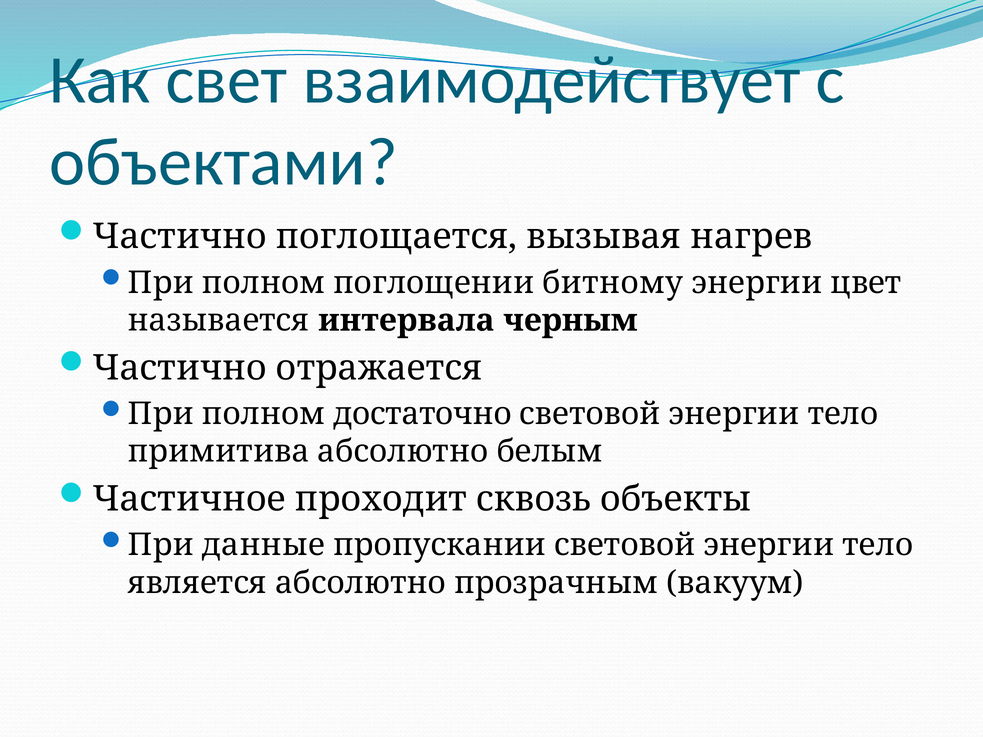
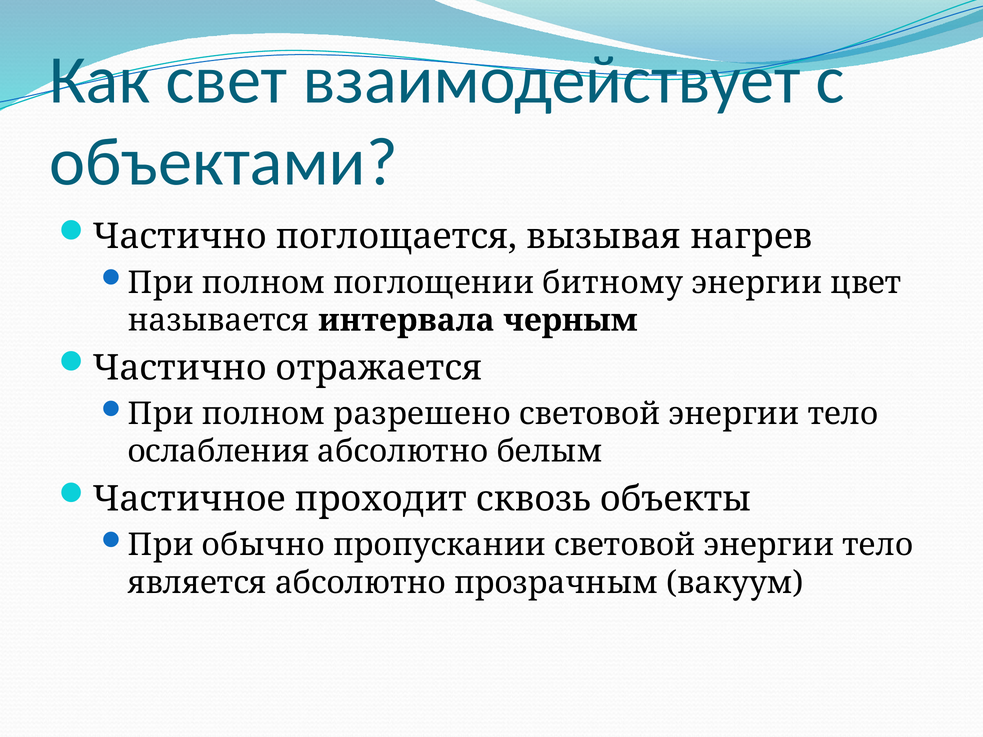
достаточно: достаточно -> разрешено (422, 414)
примитива: примитива -> ослабления (219, 452)
данные: данные -> обычно (263, 545)
